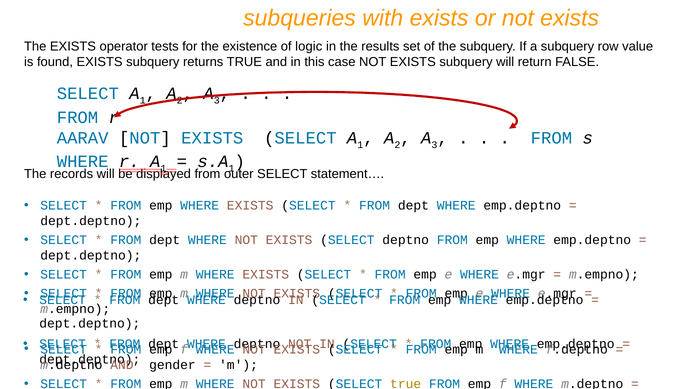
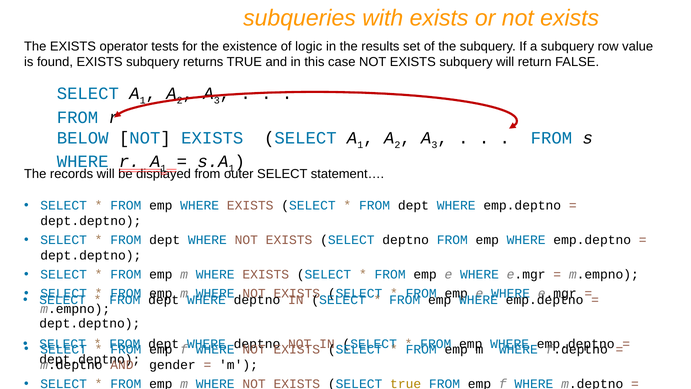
AARAV: AARAV -> BELOW (83, 138)
